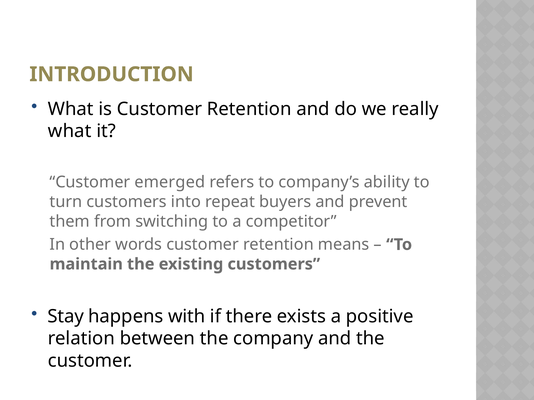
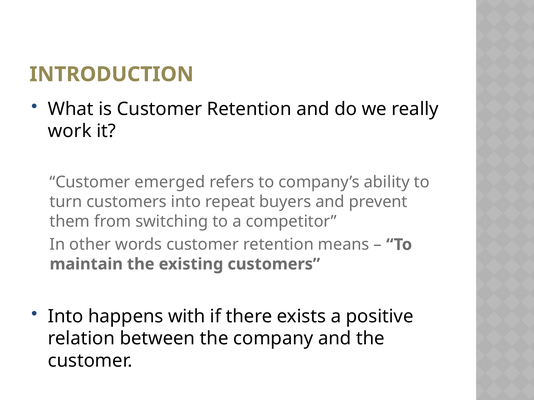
what: what -> work (70, 131)
Stay: Stay -> Into (66, 317)
